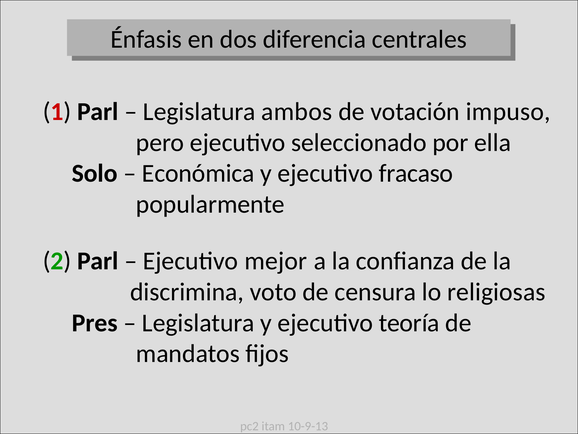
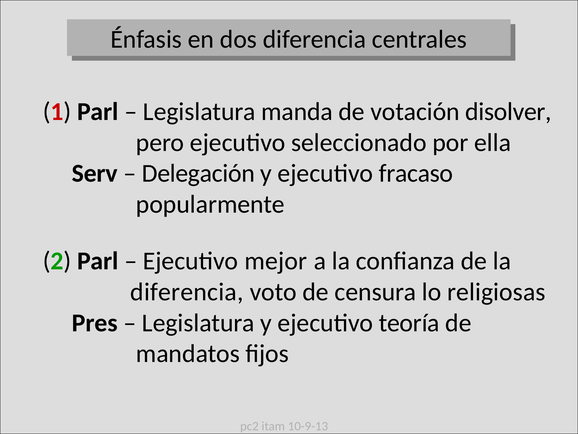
ambos: ambos -> manda (297, 112)
impuso: impuso -> disolver (508, 112)
Solo: Solo -> Serv (95, 173)
Económica: Económica -> Delegación (198, 173)
discrimina: discrimina -> diferencia (187, 292)
